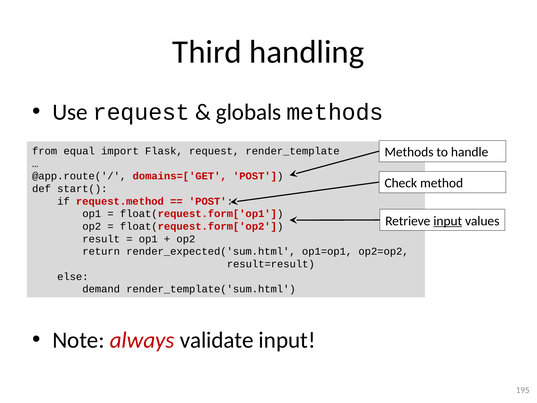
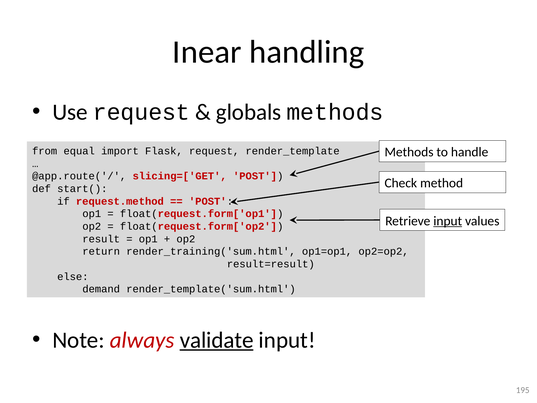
Third: Third -> Inear (207, 52)
domains=['GET: domains=['GET -> slicing=['GET (180, 176)
render_expected('sum.html: render_expected('sum.html -> render_training('sum.html (211, 251)
validate underline: none -> present (217, 340)
